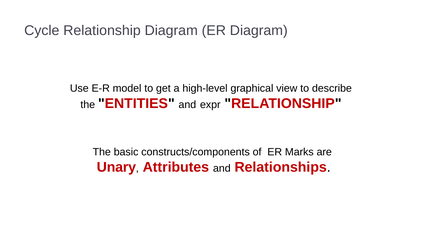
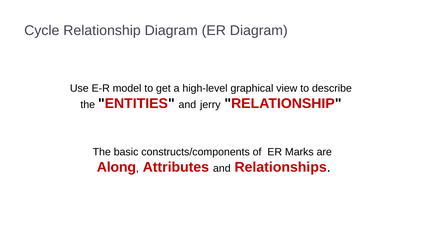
expr: expr -> jerry (210, 105)
Unary: Unary -> Along (116, 167)
